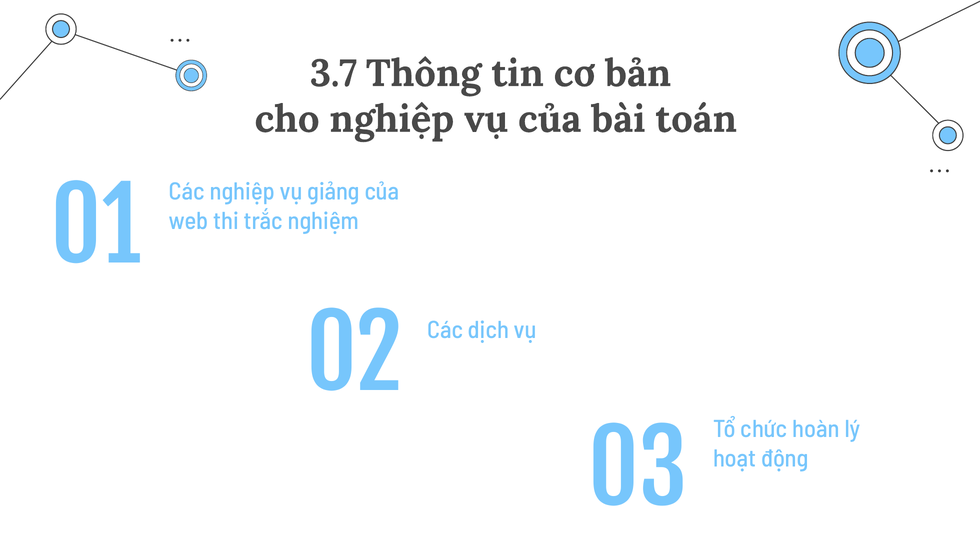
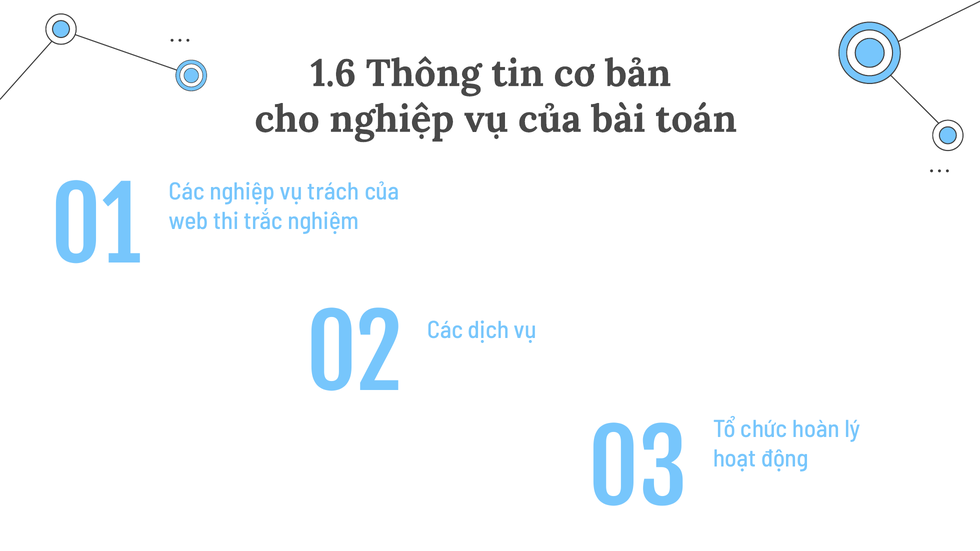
3.7: 3.7 -> 1.6 (333, 74)
giảng: giảng -> trách (333, 192)
